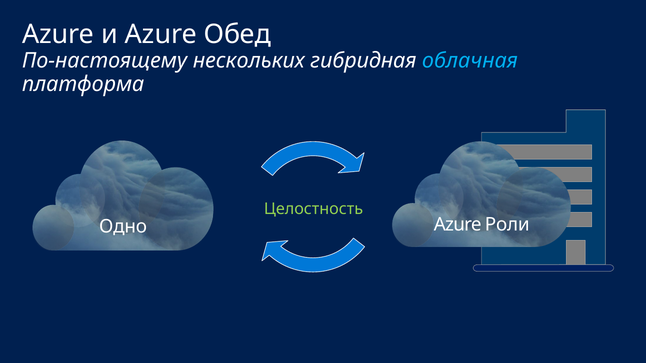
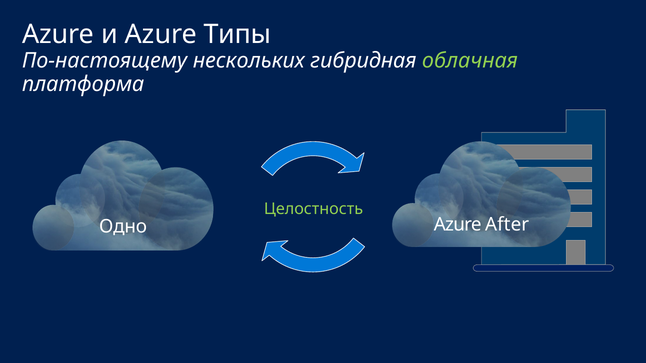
Обед: Обед -> Типы (237, 35)
облачная colour: light blue -> light green (470, 61)
Роли: Роли -> After (507, 225)
